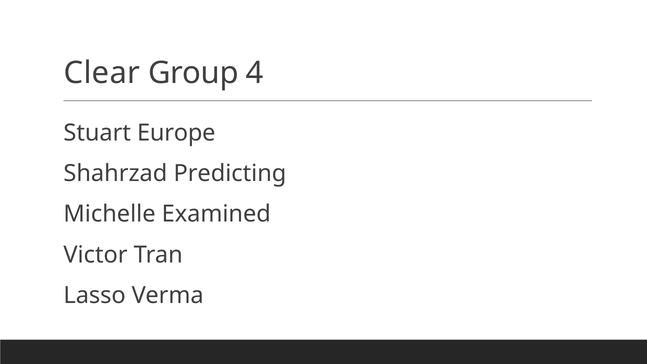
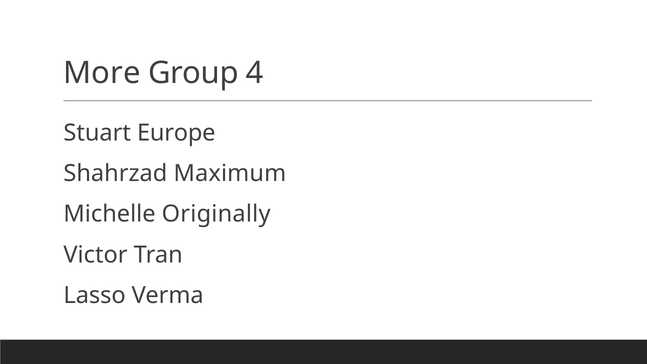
Clear: Clear -> More (102, 73)
Predicting: Predicting -> Maximum (230, 174)
Examined: Examined -> Originally (216, 214)
